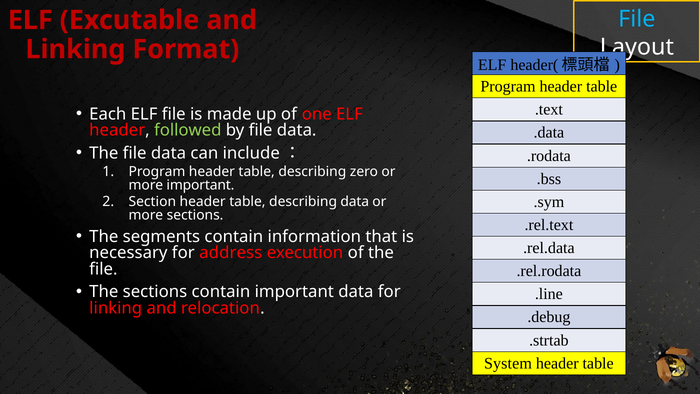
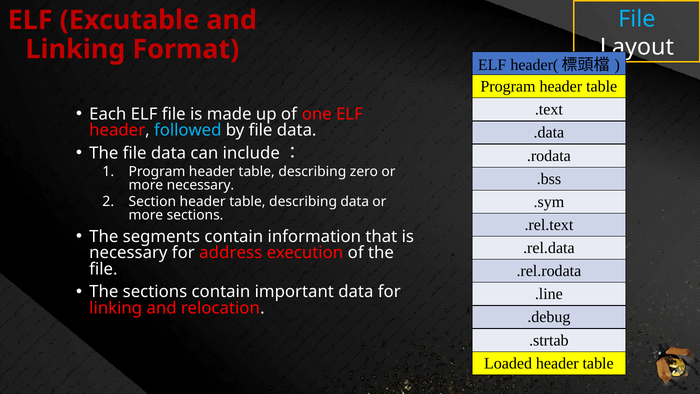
followed colour: light green -> light blue (188, 130)
more important: important -> necessary (200, 185)
System: System -> Loaded (508, 363)
